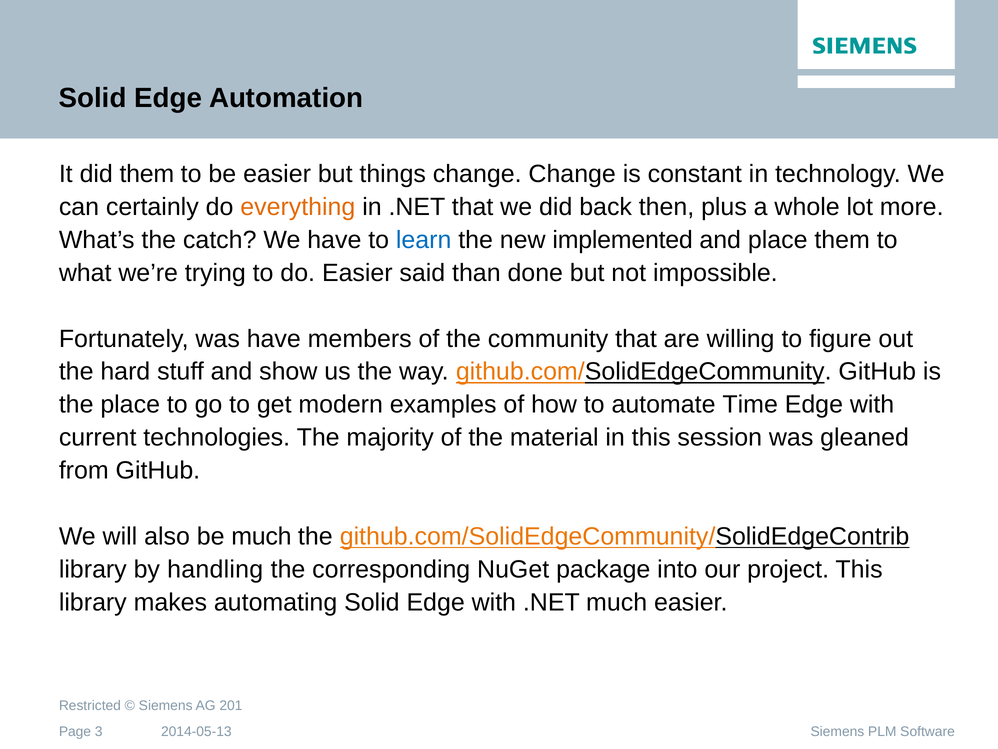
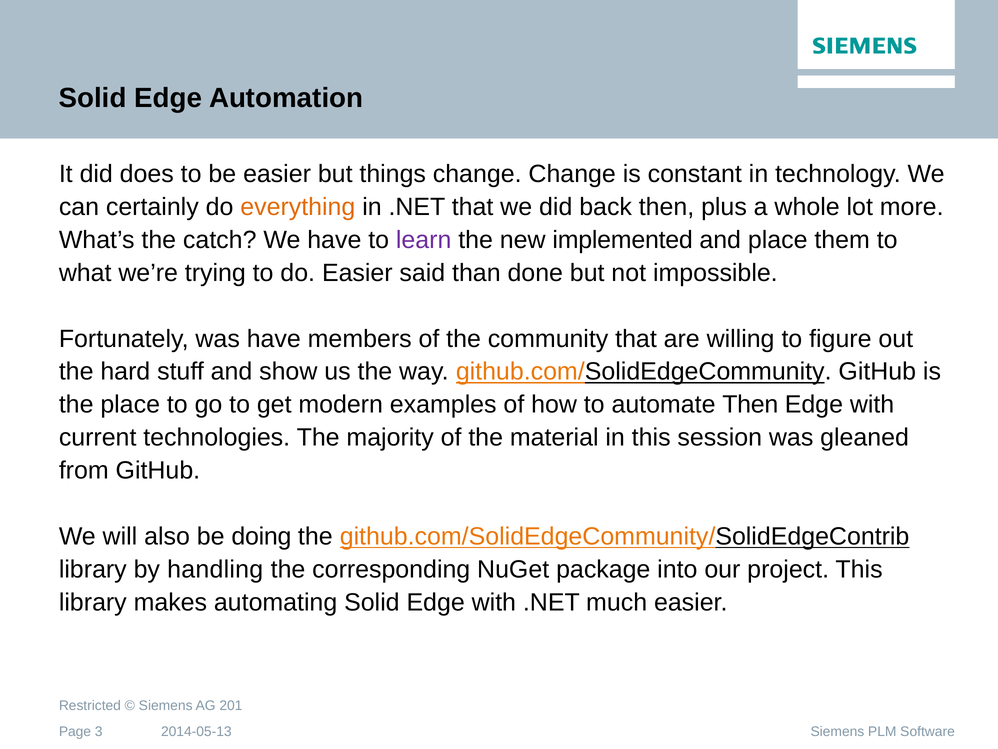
did them: them -> does (147, 174)
learn colour: blue -> purple (424, 240)
automate Time: Time -> Then (750, 404)
be much: much -> doing (261, 536)
